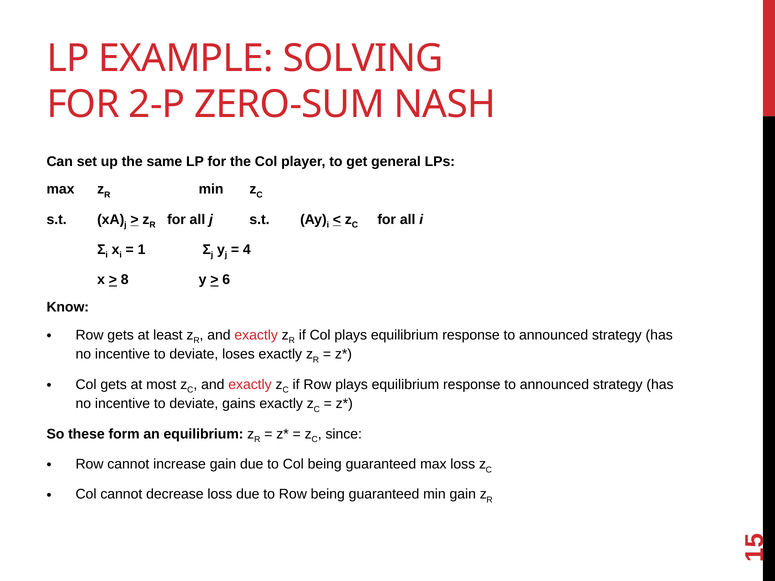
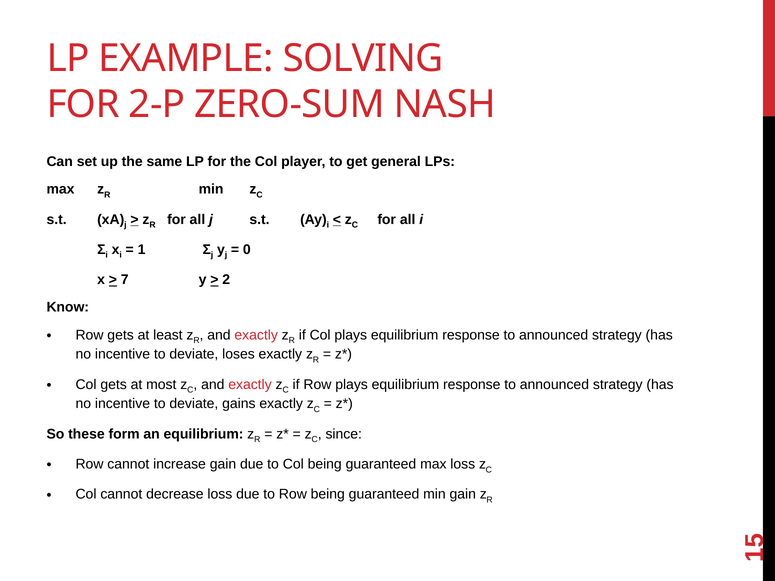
4: 4 -> 0 (247, 250)
8: 8 -> 7 (125, 280)
6: 6 -> 2 (226, 280)
